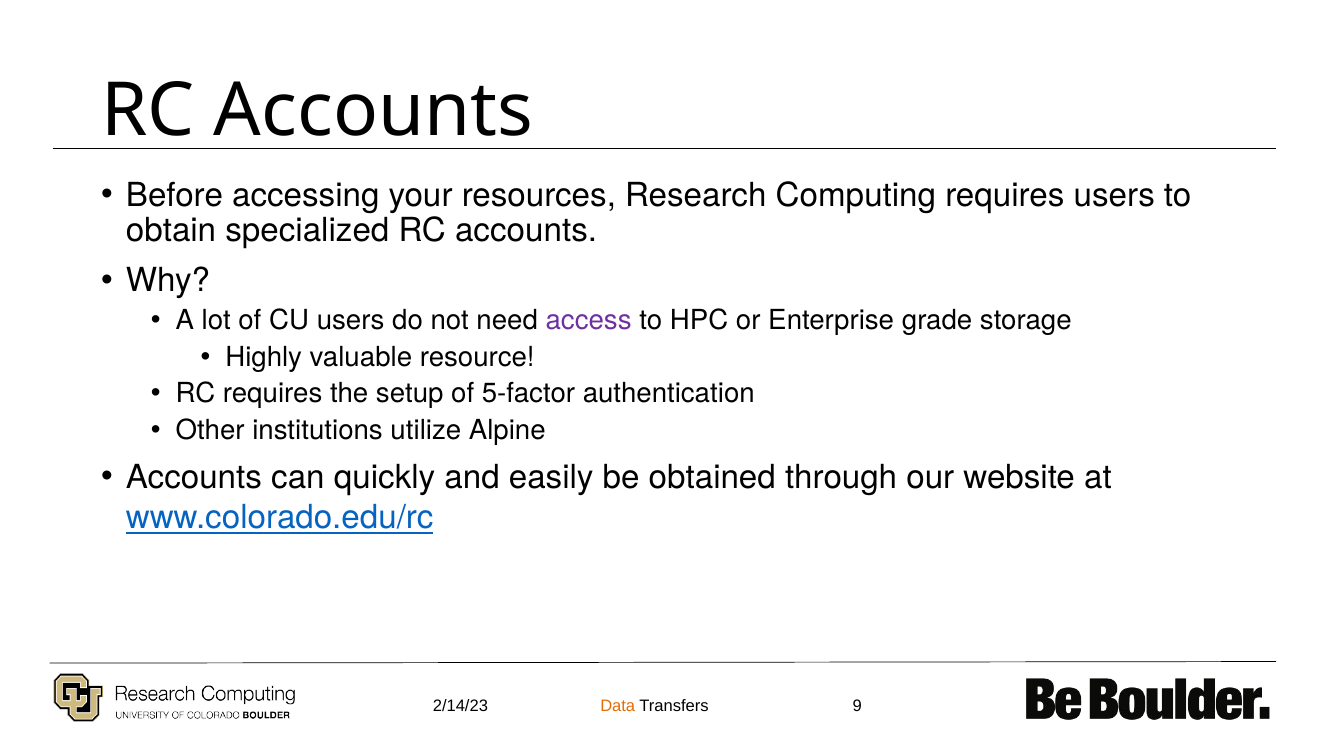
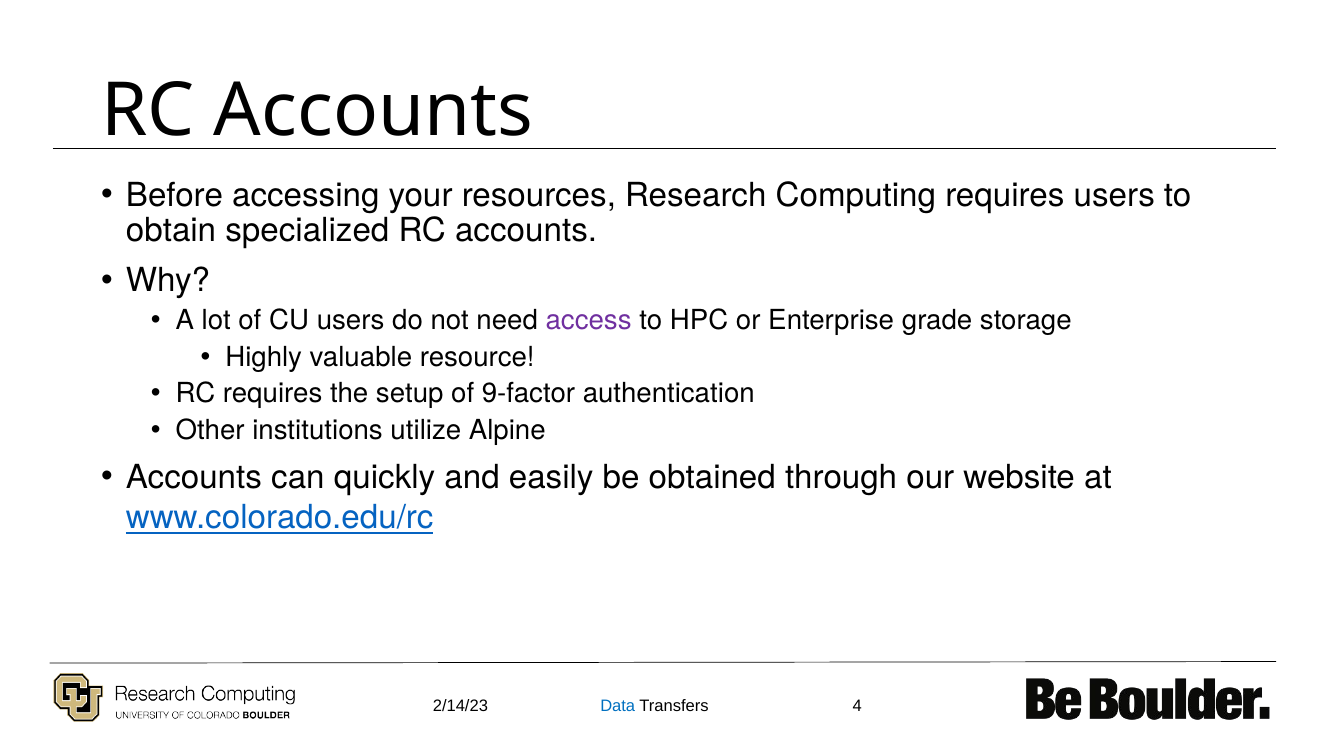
5-factor: 5-factor -> 9-factor (528, 394)
Data colour: orange -> blue (618, 706)
9: 9 -> 4 (857, 706)
